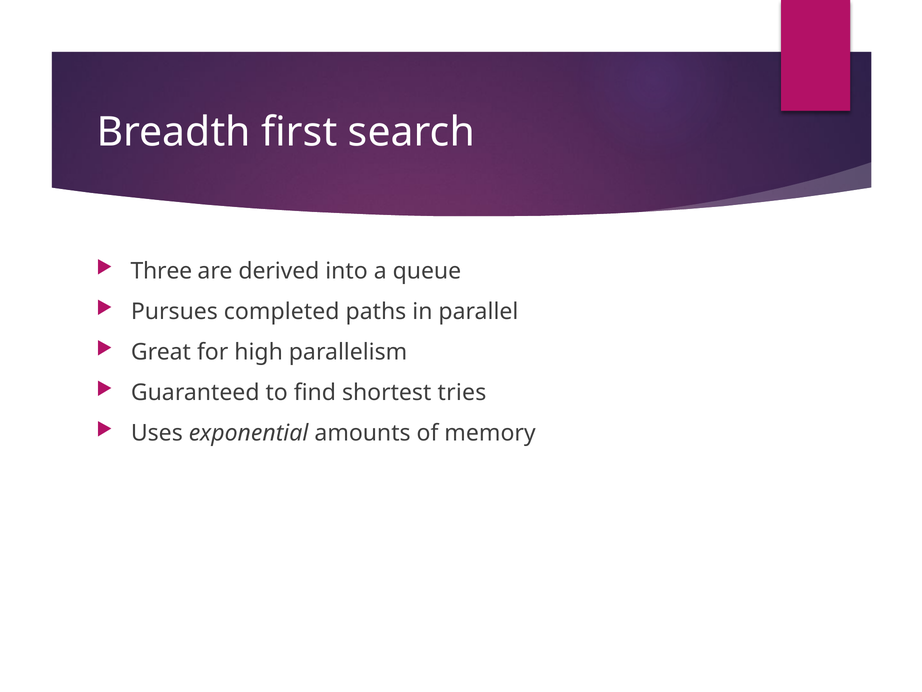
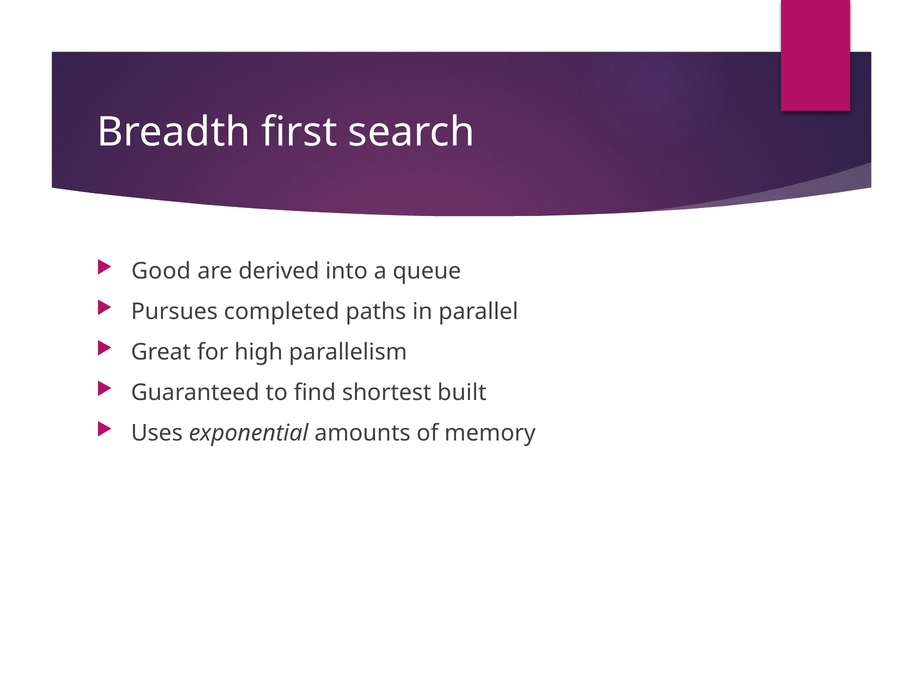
Three: Three -> Good (161, 271)
tries: tries -> built (462, 392)
